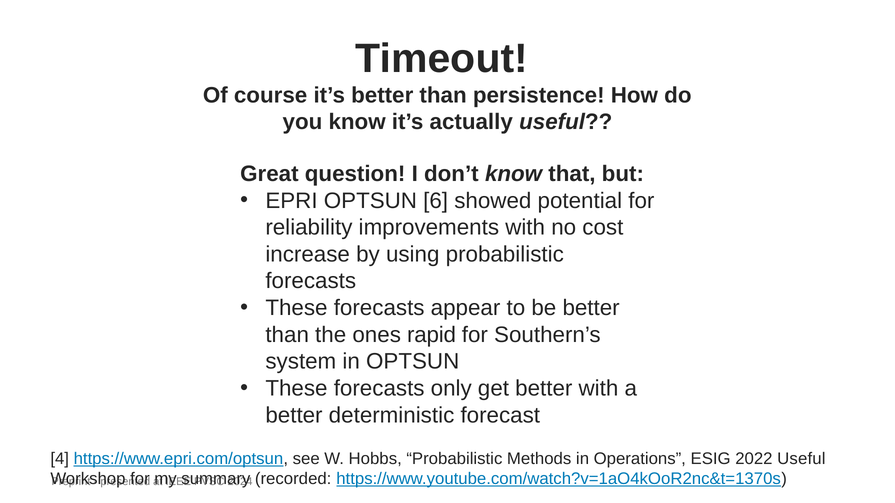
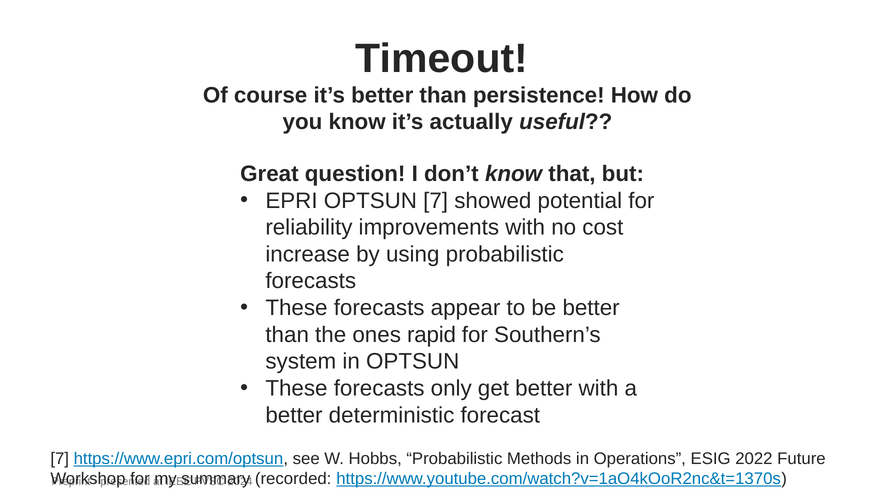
OPTSUN 6: 6 -> 7 (436, 201)
4: 4 -> 7 (60, 459)
2022 Useful: Useful -> Future (801, 459)
